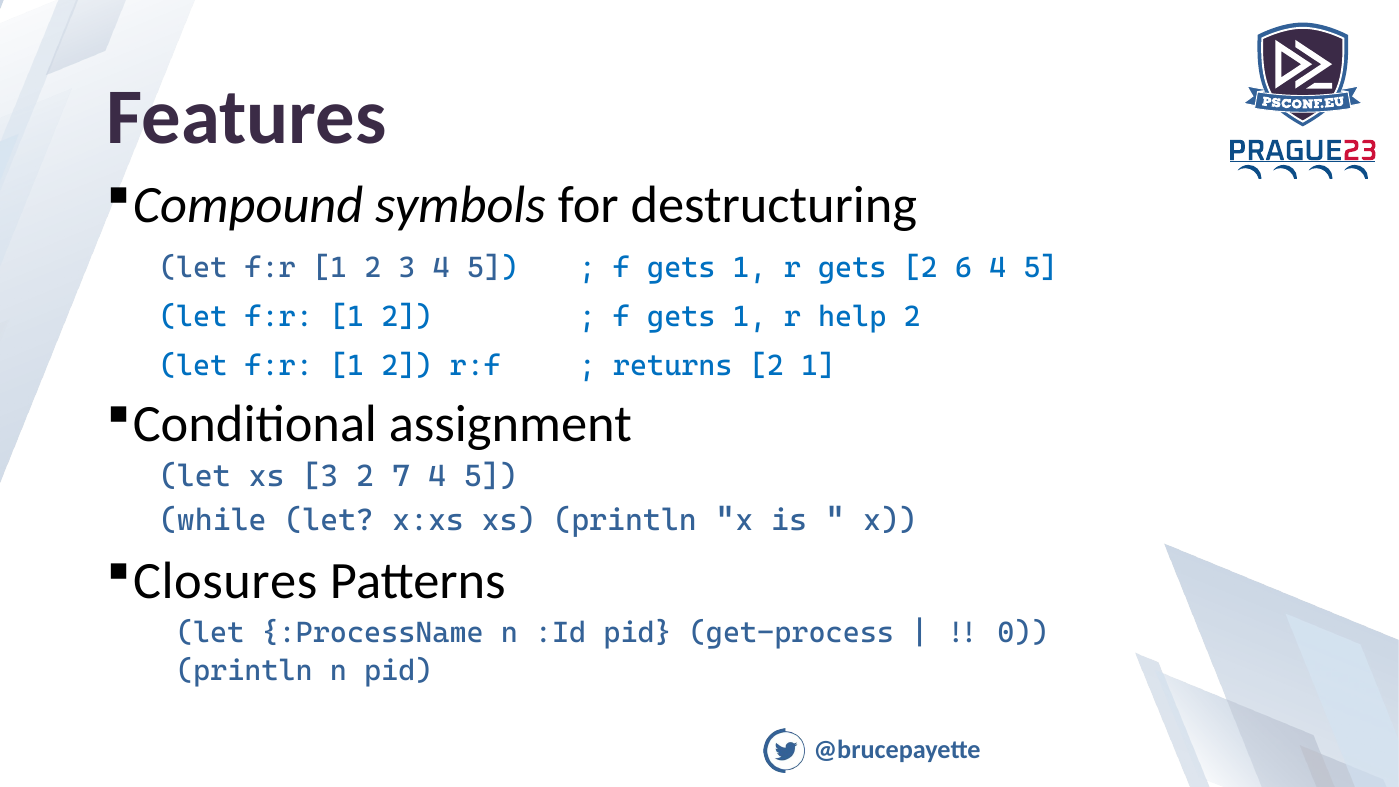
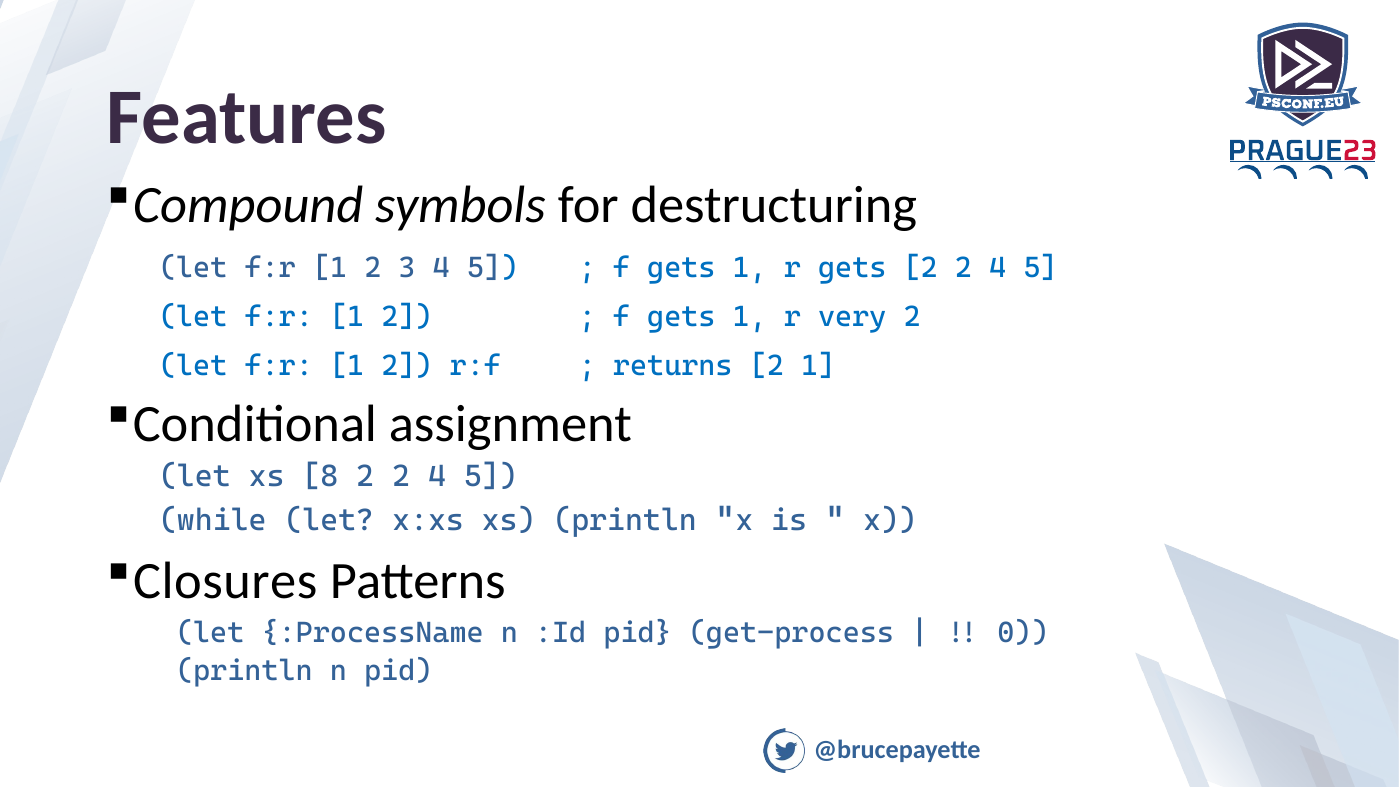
gets 2 6: 6 -> 2 (963, 268)
help: help -> very (852, 317)
xs 3: 3 -> 8 (320, 476)
7: 7 -> 2 (401, 476)
